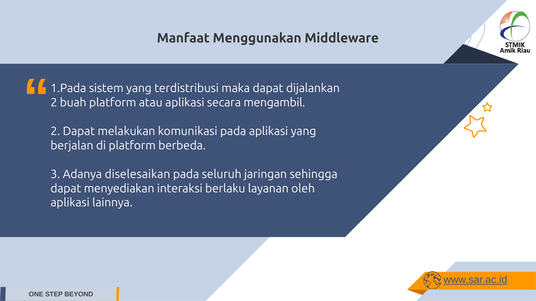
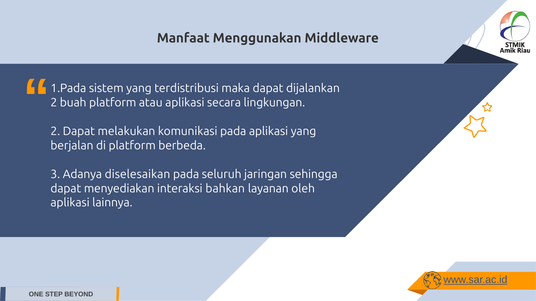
mengambil: mengambil -> lingkungan (274, 103)
berlaku: berlaku -> bahkan (225, 189)
